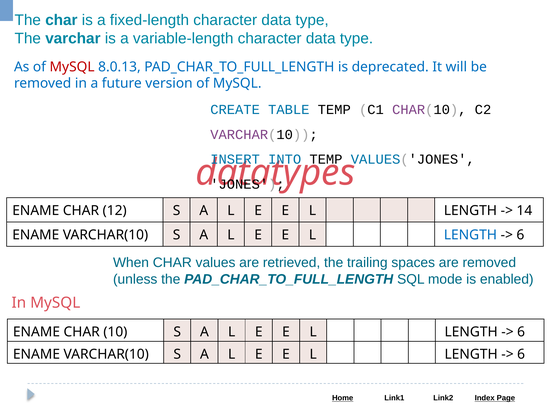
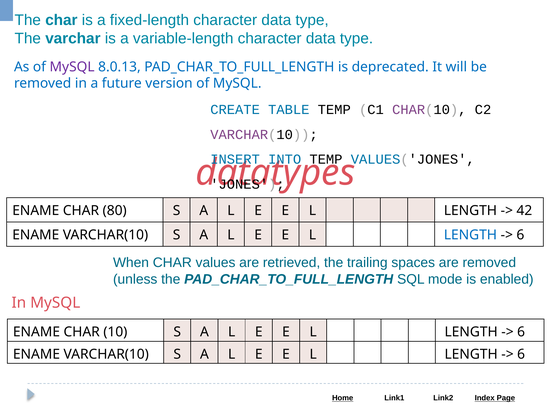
MySQL colour: red -> purple (72, 67)
12: 12 -> 80 (115, 210)
14: 14 -> 42 (524, 210)
